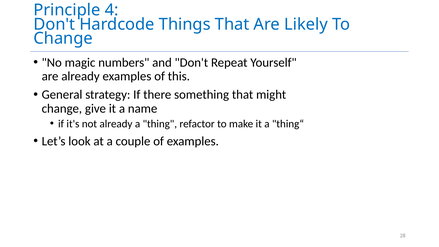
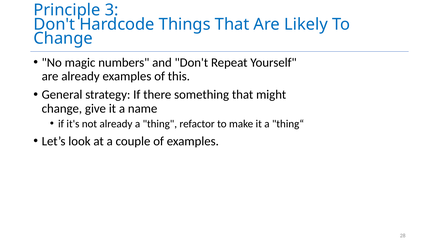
4: 4 -> 3 (112, 10)
